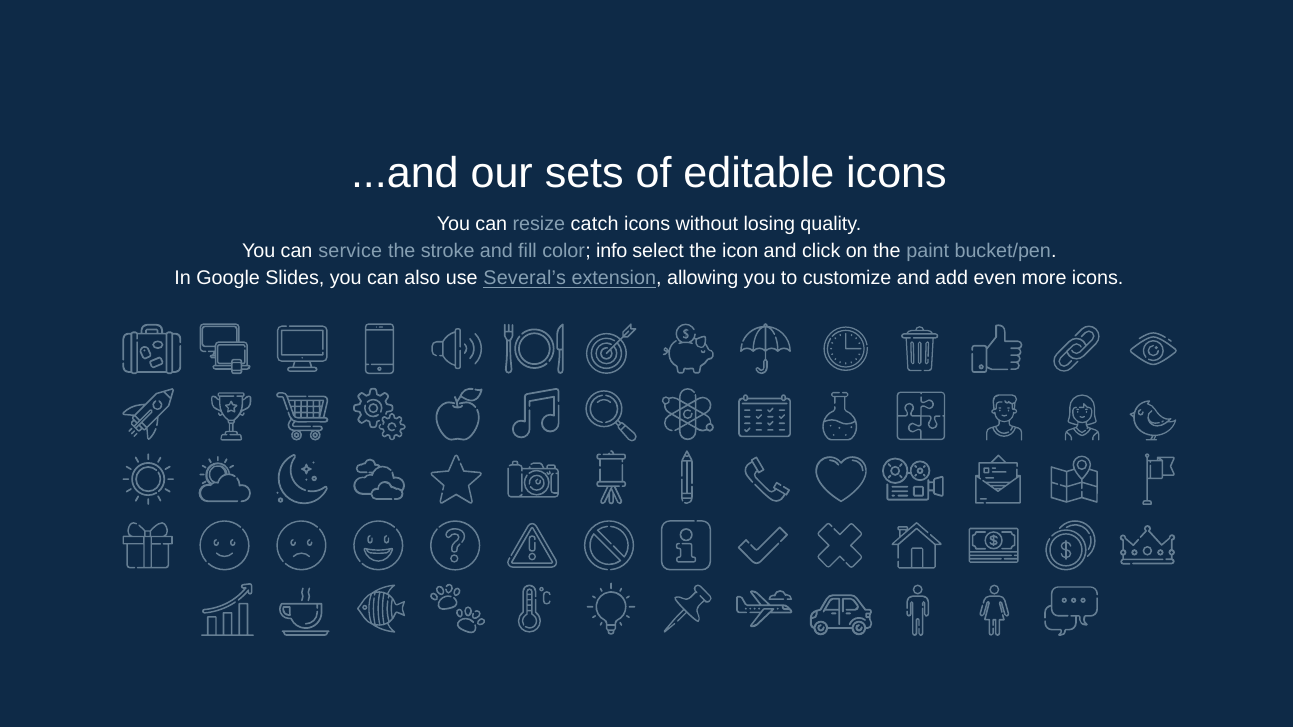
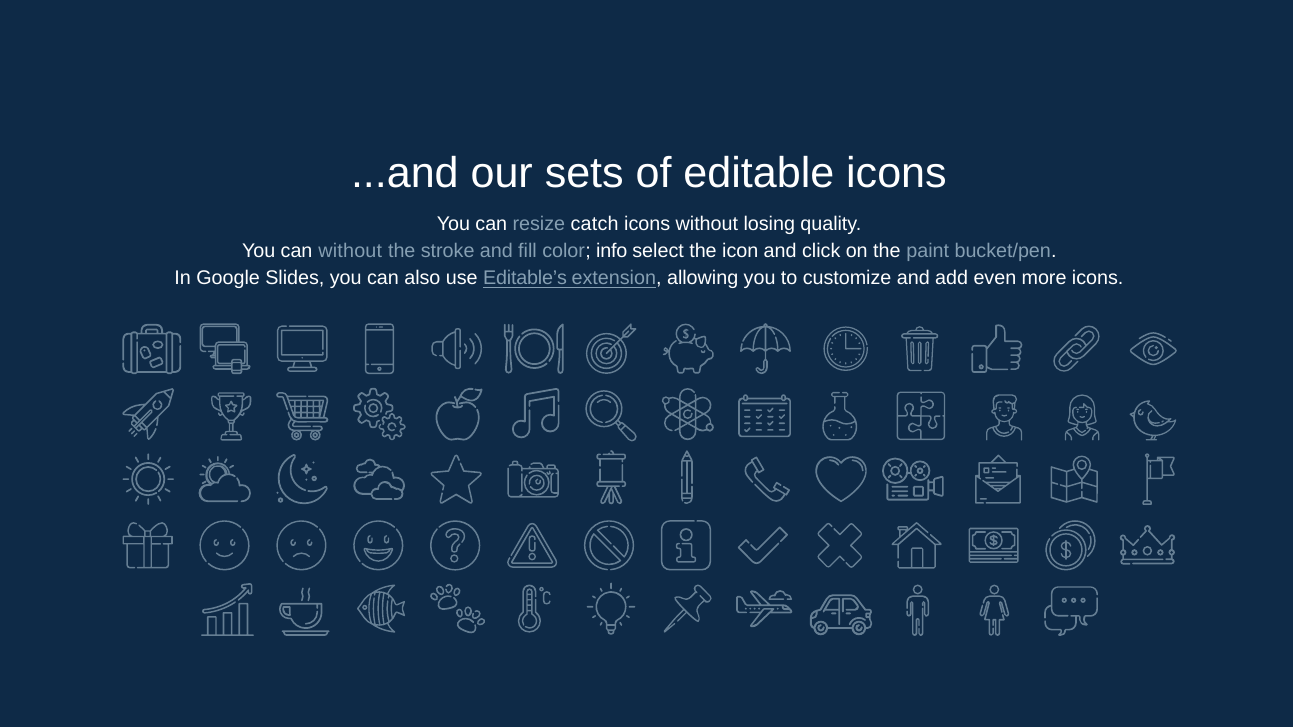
can service: service -> without (350, 251)
Several’s: Several’s -> Editable’s (525, 279)
